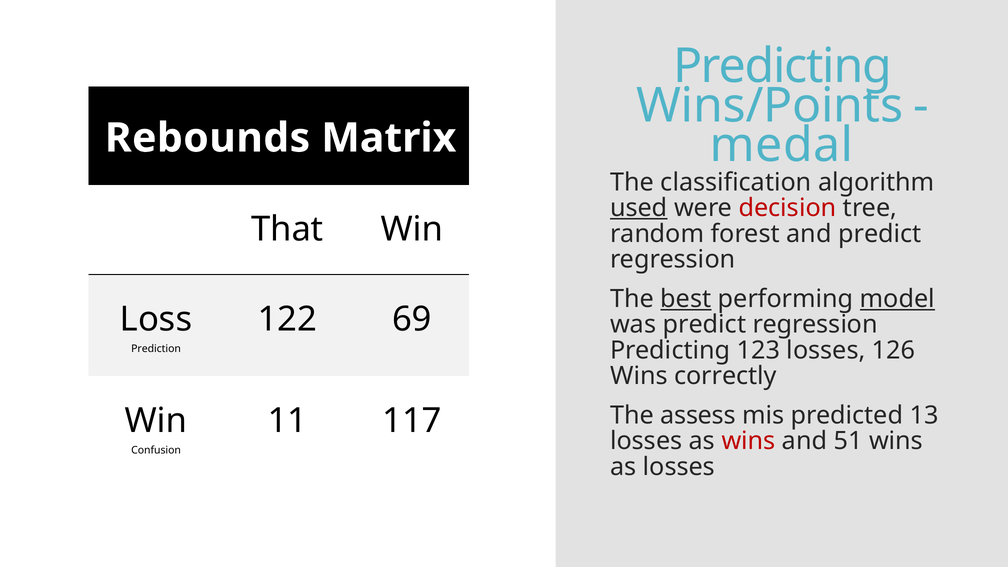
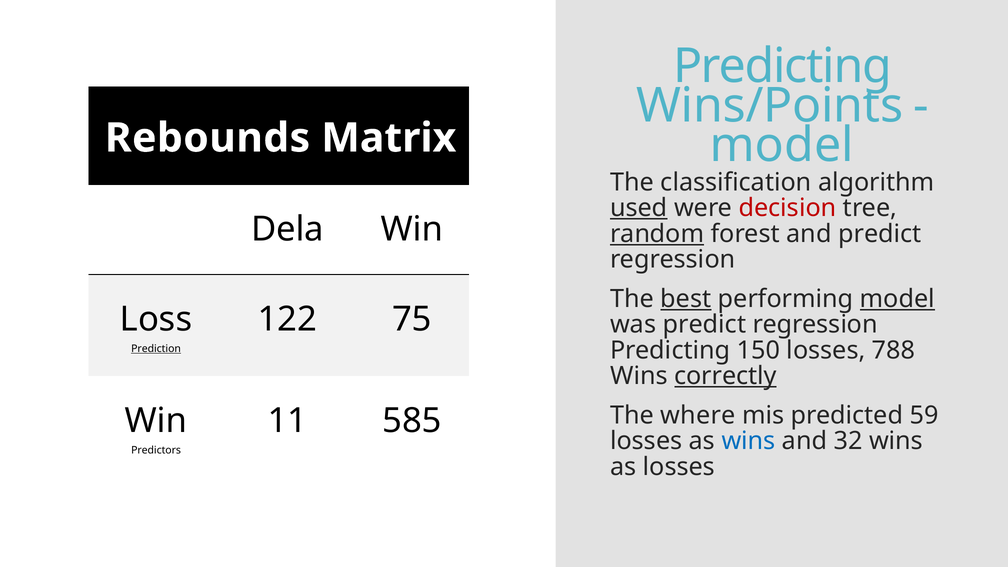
medal: medal -> model (782, 145)
That: That -> Dela (287, 230)
random underline: none -> present (657, 234)
69: 69 -> 75 (412, 319)
123: 123 -> 150 (758, 350)
126: 126 -> 788 (894, 350)
Prediction underline: none -> present (156, 349)
correctly underline: none -> present (725, 376)
assess: assess -> where (698, 415)
13: 13 -> 59 (924, 415)
117: 117 -> 585 (412, 421)
wins colour: red -> blue (748, 441)
51: 51 -> 32 (848, 441)
Confusion: Confusion -> Predictors (156, 450)
